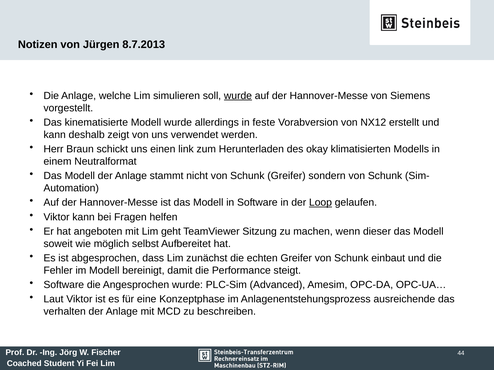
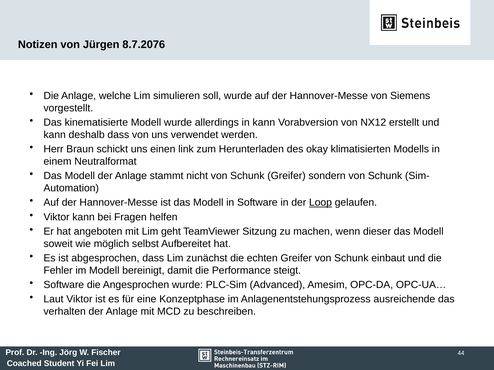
8.7.2013: 8.7.2013 -> 8.7.2076 (144, 45)
wurde underline: present -> none (238, 96)
in feste: feste -> kann (264, 123)
deshalb zeigt: zeigt -> dass (118, 135)
